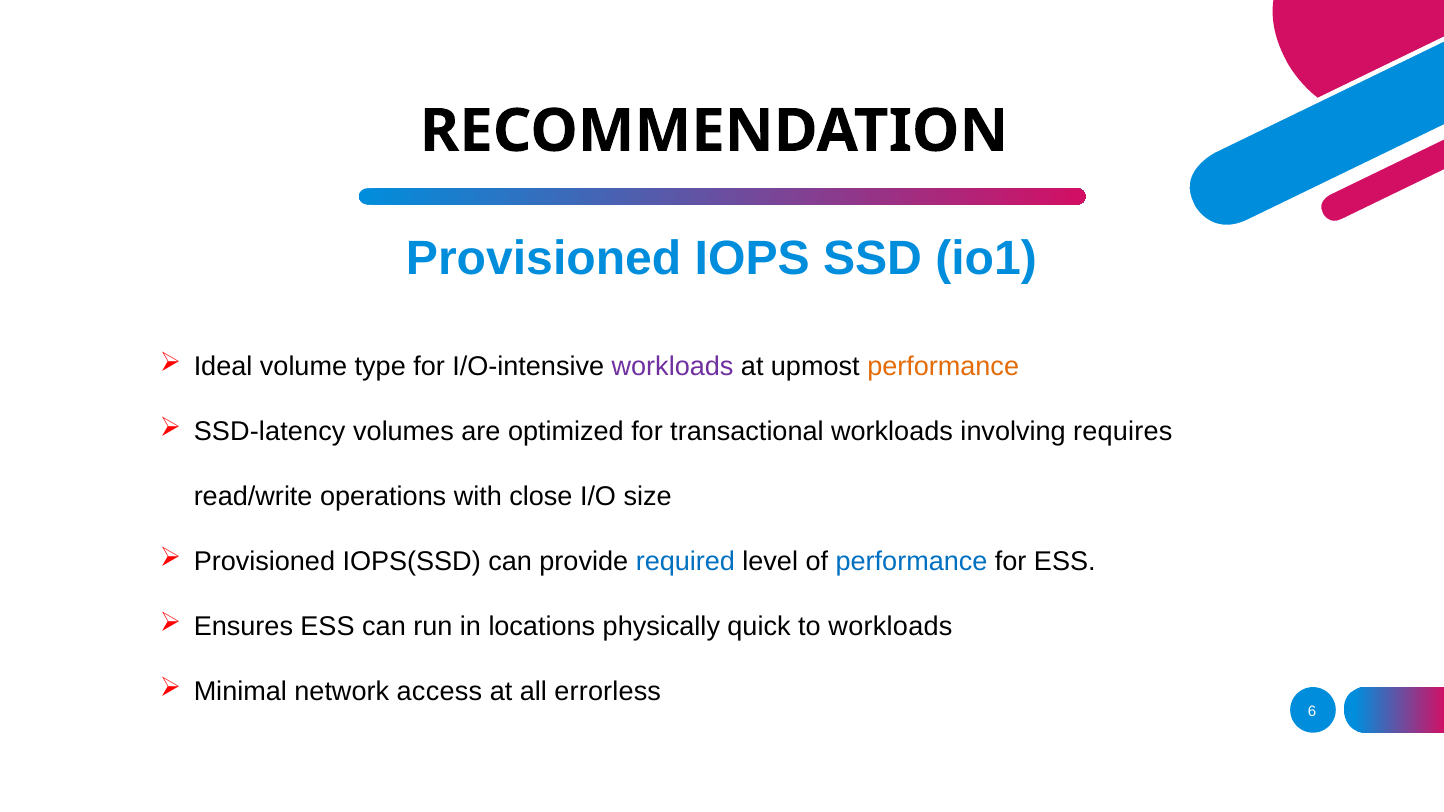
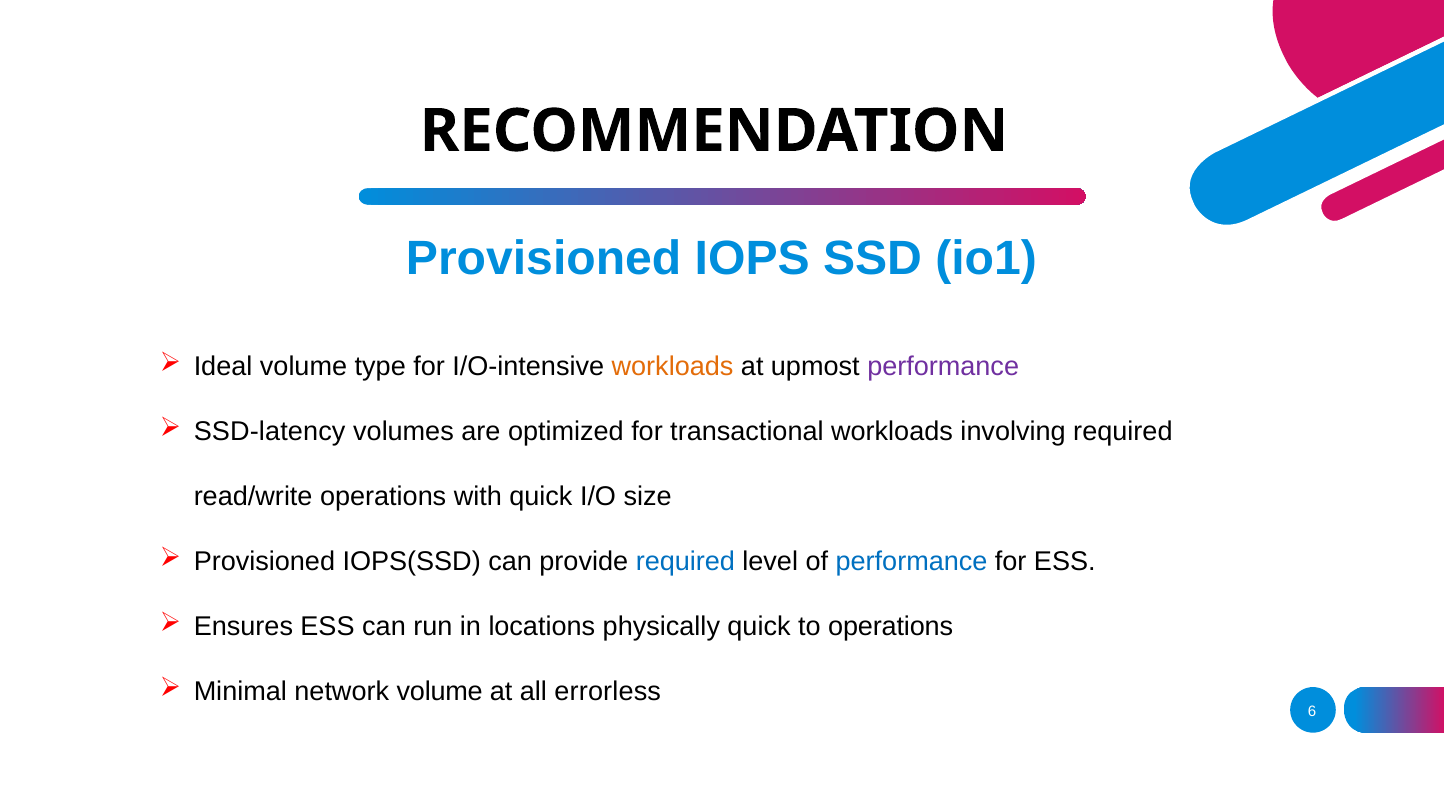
workloads colour: purple -> orange (673, 367)
performance colour: orange -> purple (943, 367)
involving requires: requires -> required (1123, 432)
with close: close -> quick (541, 497)
to workloads: workloads -> operations (891, 627)
network access: access -> volume (440, 692)
